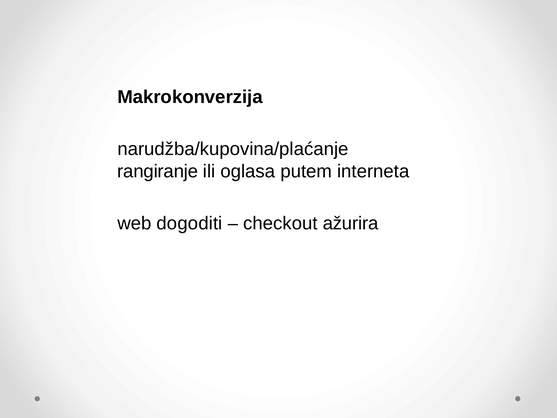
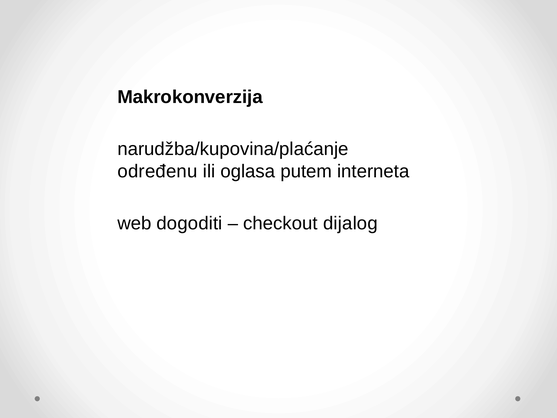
rangiranje: rangiranje -> određenu (158, 171)
ažurira: ažurira -> dijalog (350, 223)
